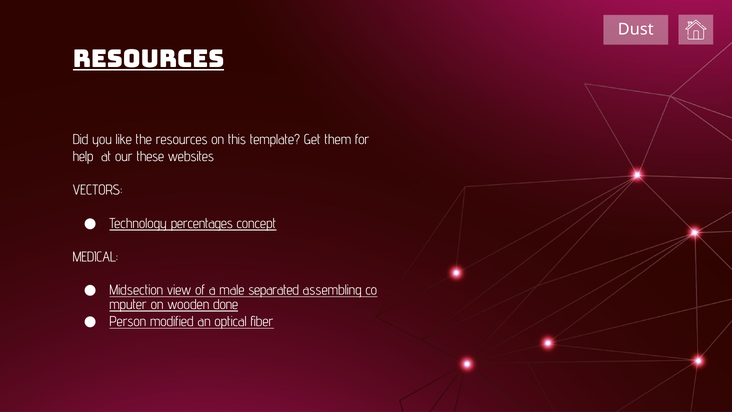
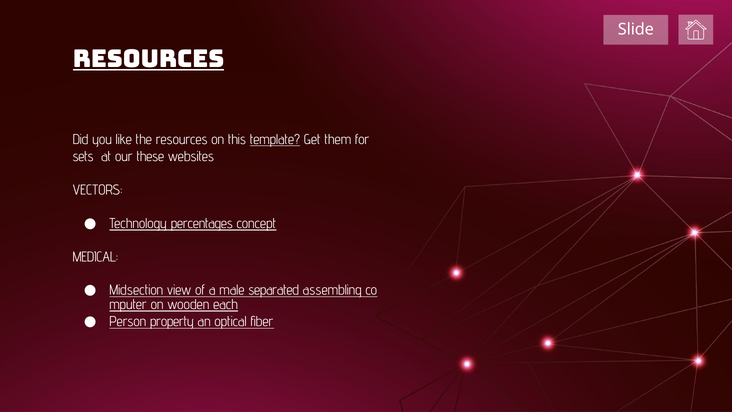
Dust: Dust -> Slide (636, 29)
template underline: none -> present (275, 140)
help: help -> sets (83, 157)
done: done -> each (226, 304)
modified: modified -> property (172, 321)
